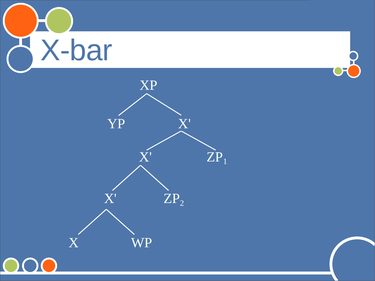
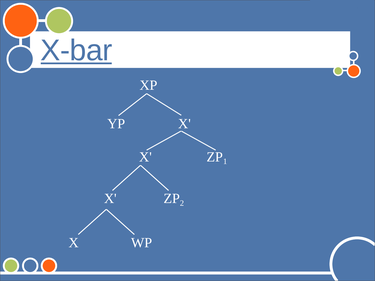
X-bar underline: none -> present (76, 51)
